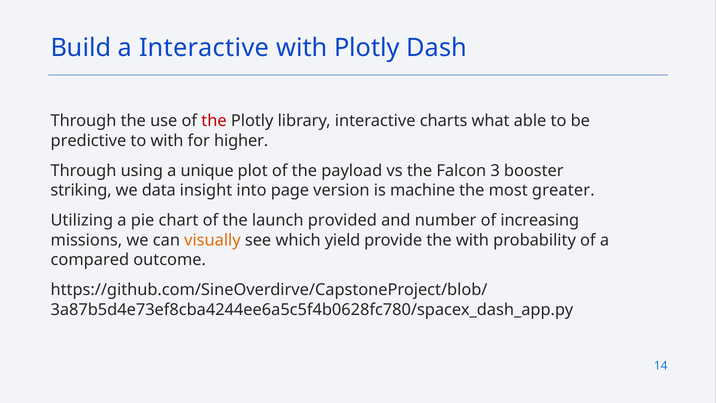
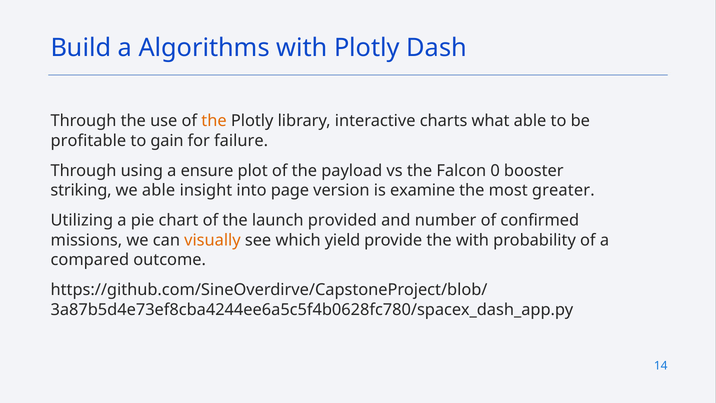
a Interactive: Interactive -> Algorithms (204, 48)
the colour: red -> orange (214, 121)
predictive: predictive -> profitable (88, 141)
to with: with -> gain (167, 141)
higher: higher -> failure (241, 141)
unique: unique -> ensure (207, 171)
3: 3 -> 0 (495, 171)
we data: data -> able (159, 190)
machine: machine -> examine (423, 190)
increasing: increasing -> confirmed (540, 220)
